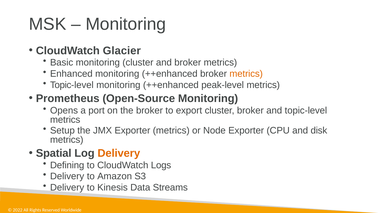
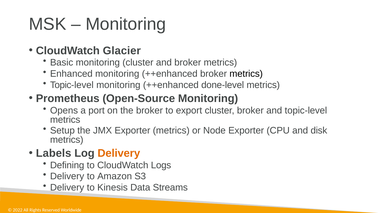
metrics colour: orange -> black (246, 74)
peak-level: peak-level -> done-level (223, 85)
Spatial: Spatial -> Labels (54, 153)
